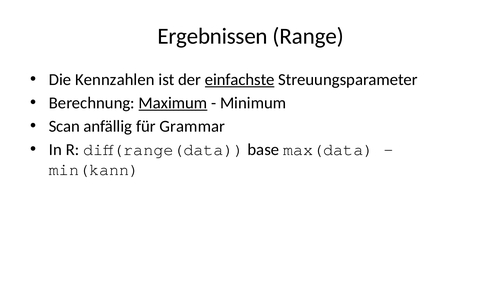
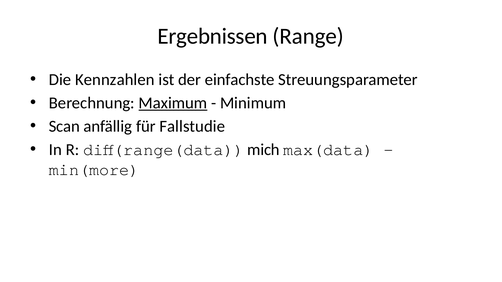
einfachste underline: present -> none (240, 80)
Grammar: Grammar -> Fallstudie (192, 126)
base: base -> mich (263, 150)
min(kann: min(kann -> min(more (94, 170)
